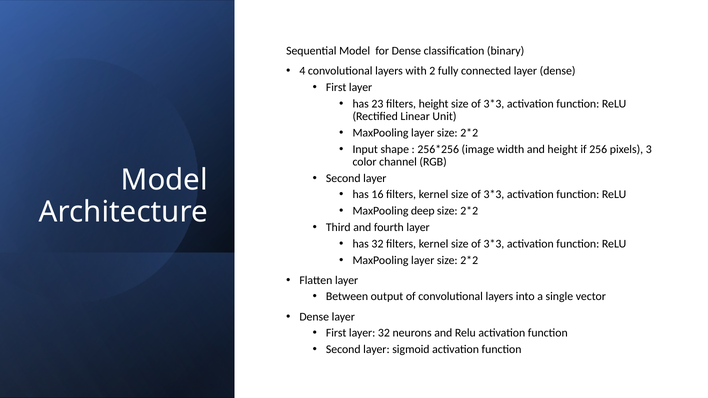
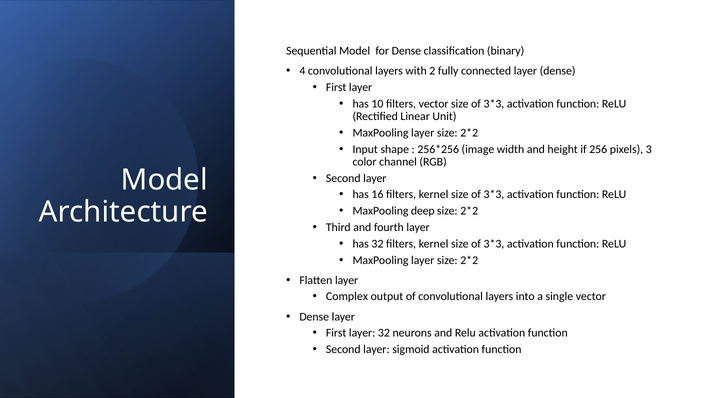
23: 23 -> 10 (377, 104)
filters height: height -> vector (434, 104)
Between: Between -> Complex (347, 297)
